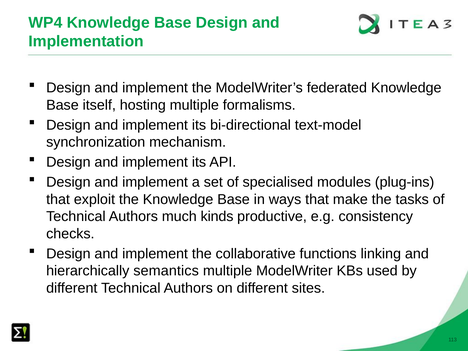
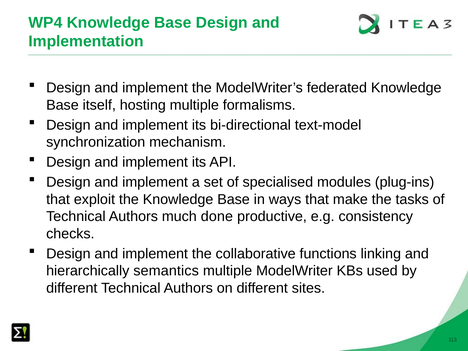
kinds: kinds -> done (217, 217)
